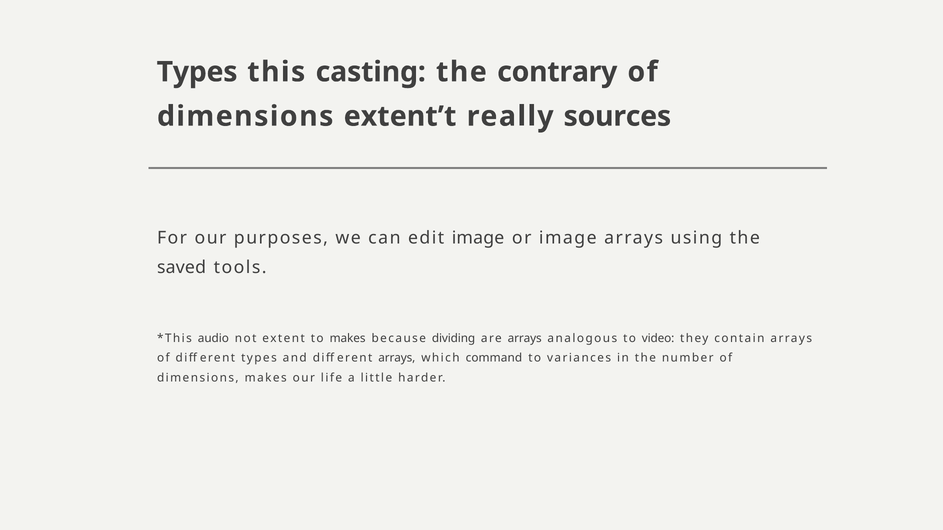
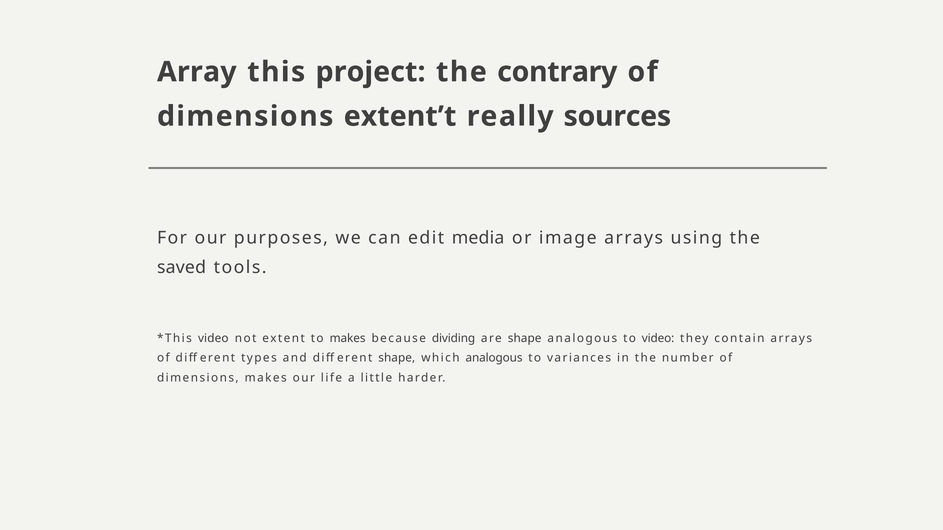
Types: Types -> Array (197, 72)
casting: casting -> project (371, 72)
edit image: image -> media (478, 238)
audio: audio -> video (213, 339)
are arrays: arrays -> shape (525, 339)
arrays: arrays -> shape (397, 358)
which command: command -> analogous (494, 358)
